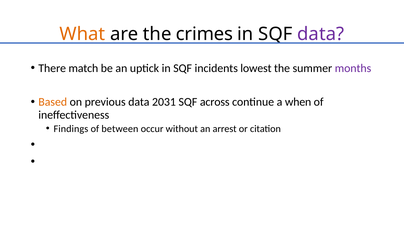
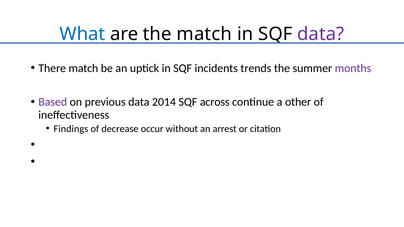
What colour: orange -> blue (82, 34)
the crimes: crimes -> match (204, 34)
lowest: lowest -> trends (256, 68)
Based colour: orange -> purple (53, 102)
2031: 2031 -> 2014 (164, 102)
when: when -> other (298, 102)
between: between -> decrease (120, 129)
